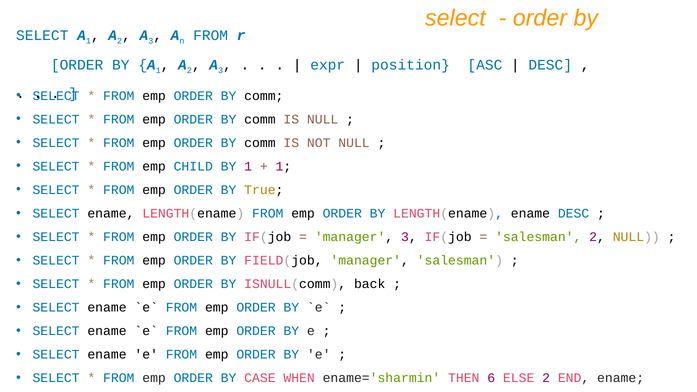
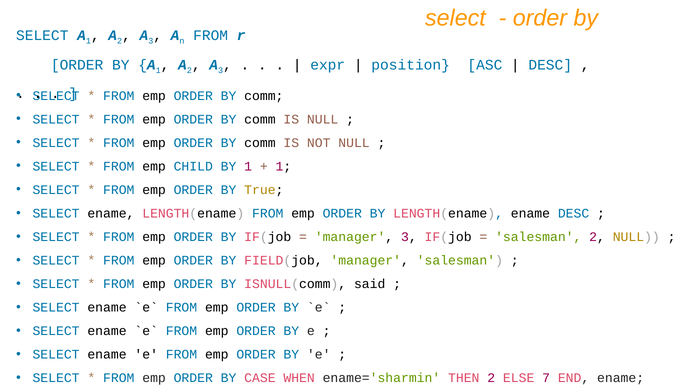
back: back -> said (370, 284)
THEN 6: 6 -> 2 (491, 378)
ELSE 2: 2 -> 7 (546, 378)
